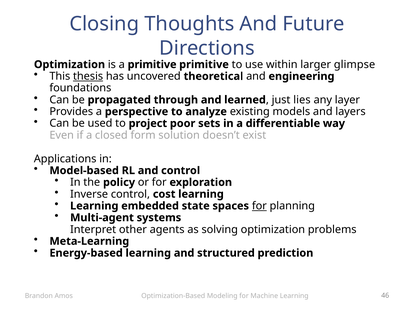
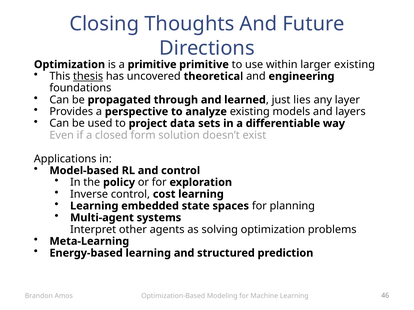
larger glimpse: glimpse -> existing (355, 65)
poor: poor -> data (183, 124)
for underline: present -> none (259, 206)
